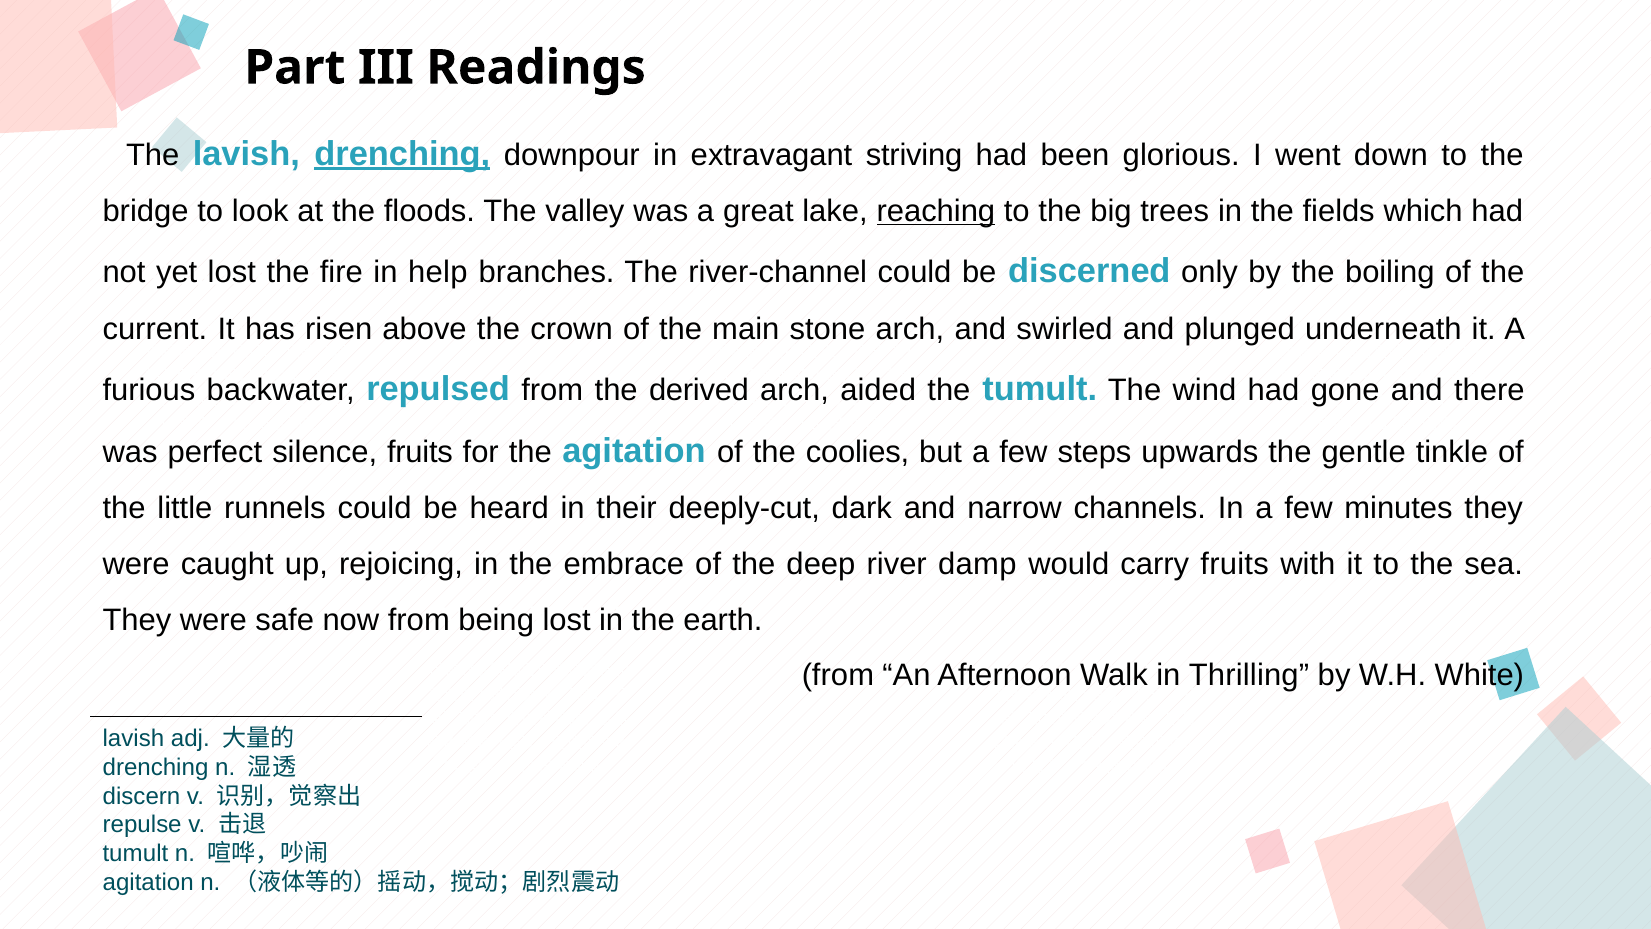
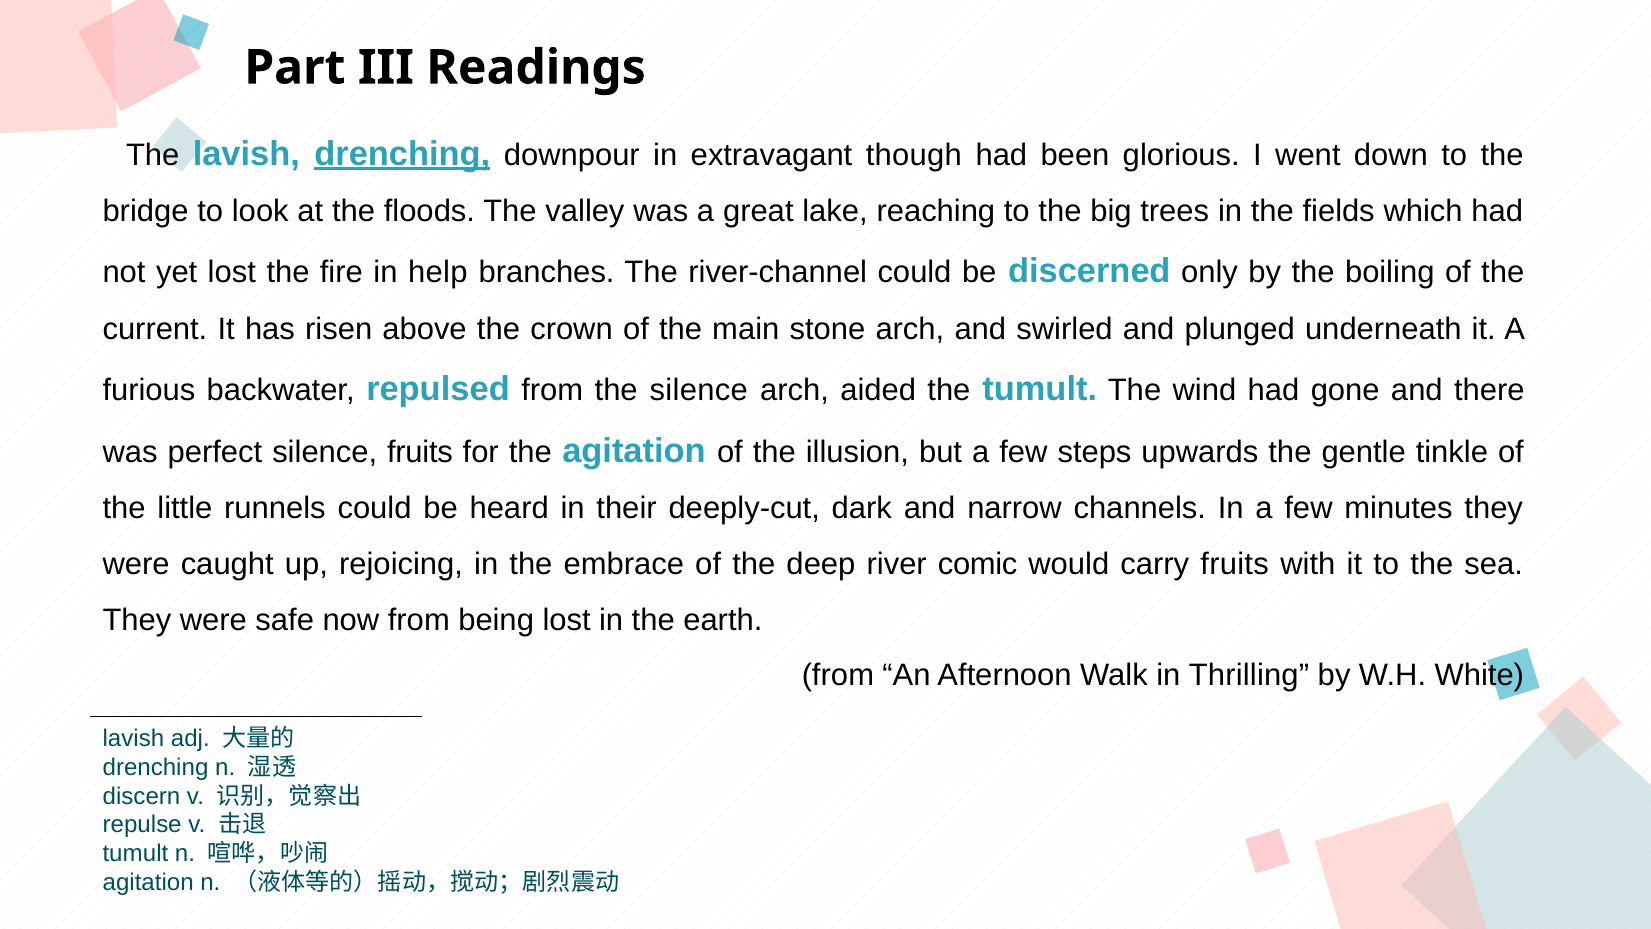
striving: striving -> though (914, 155)
reaching underline: present -> none (936, 211)
the derived: derived -> silence (699, 390)
coolies: coolies -> illusion (857, 452)
damp: damp -> comic (978, 564)
